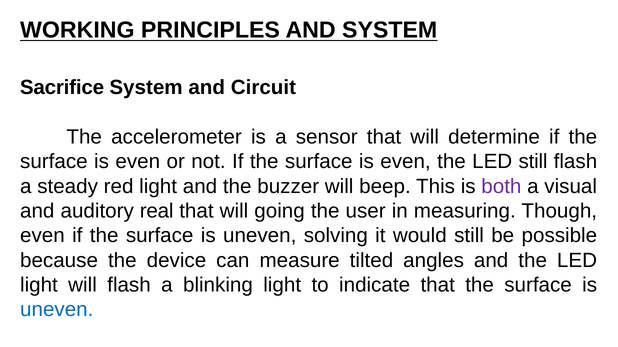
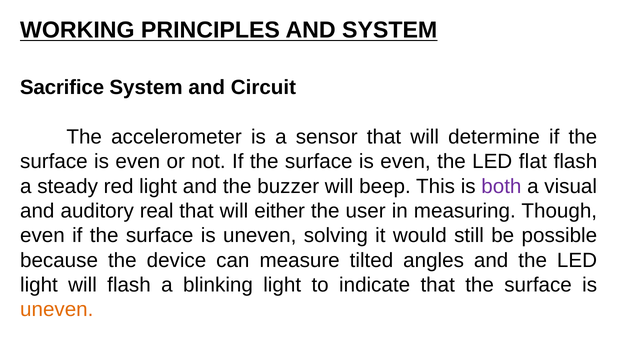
LED still: still -> flat (533, 162)
going: going -> either (280, 211)
uneven colour: blue -> orange (57, 310)
